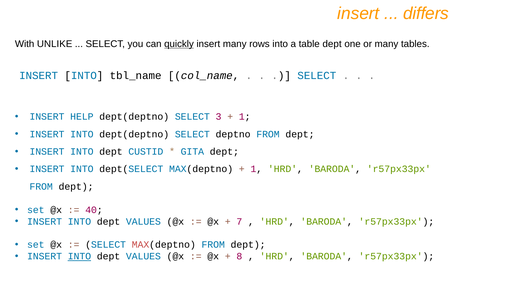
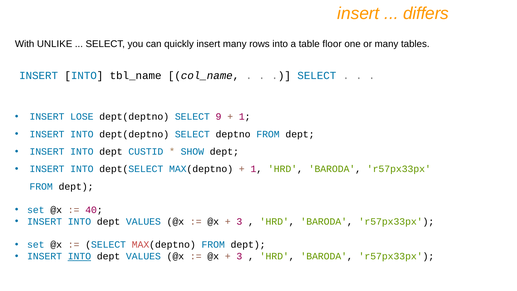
quickly underline: present -> none (179, 44)
table dept: dept -> floor (332, 44)
HELP: HELP -> LOSE (82, 117)
3: 3 -> 9 (219, 117)
GITA: GITA -> SHOW (192, 152)
7: 7 -> 3 (239, 221)
8: 8 -> 3 (239, 256)
